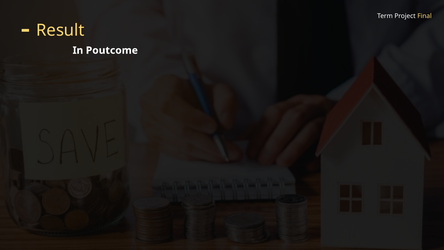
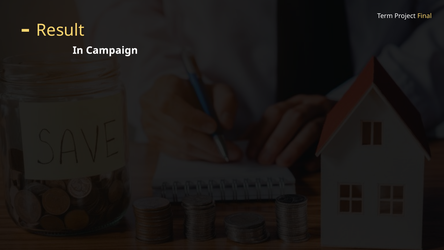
Poutcome: Poutcome -> Campaign (112, 50)
